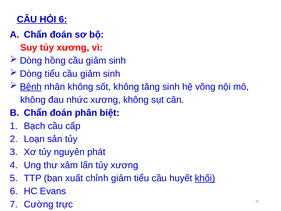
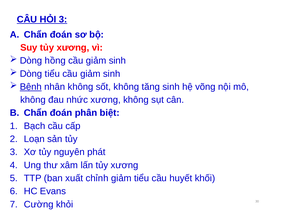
HỎI 6: 6 -> 3 (63, 19)
khối underline: present -> none (205, 178)
trực: trực -> khỏi (65, 204)
